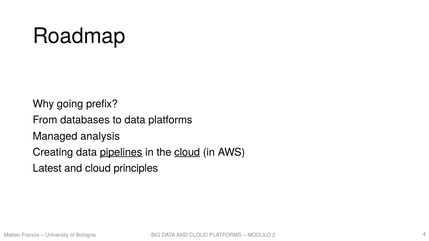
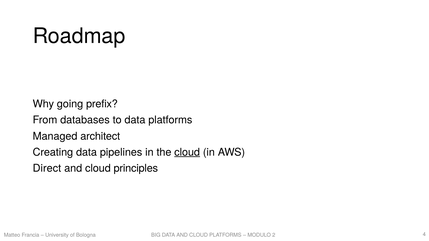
analysis: analysis -> architect (100, 136)
pipelines underline: present -> none (121, 152)
Latest: Latest -> Direct (47, 168)
